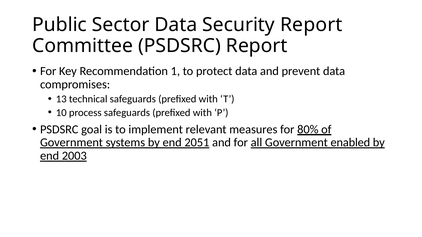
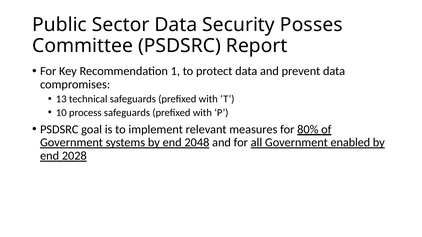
Security Report: Report -> Posses (311, 25)
2051: 2051 -> 2048 (197, 143)
2003: 2003 -> 2028 (74, 156)
